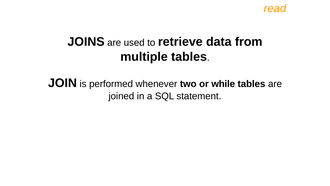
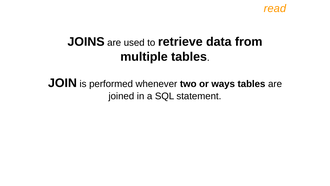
while: while -> ways (223, 84)
